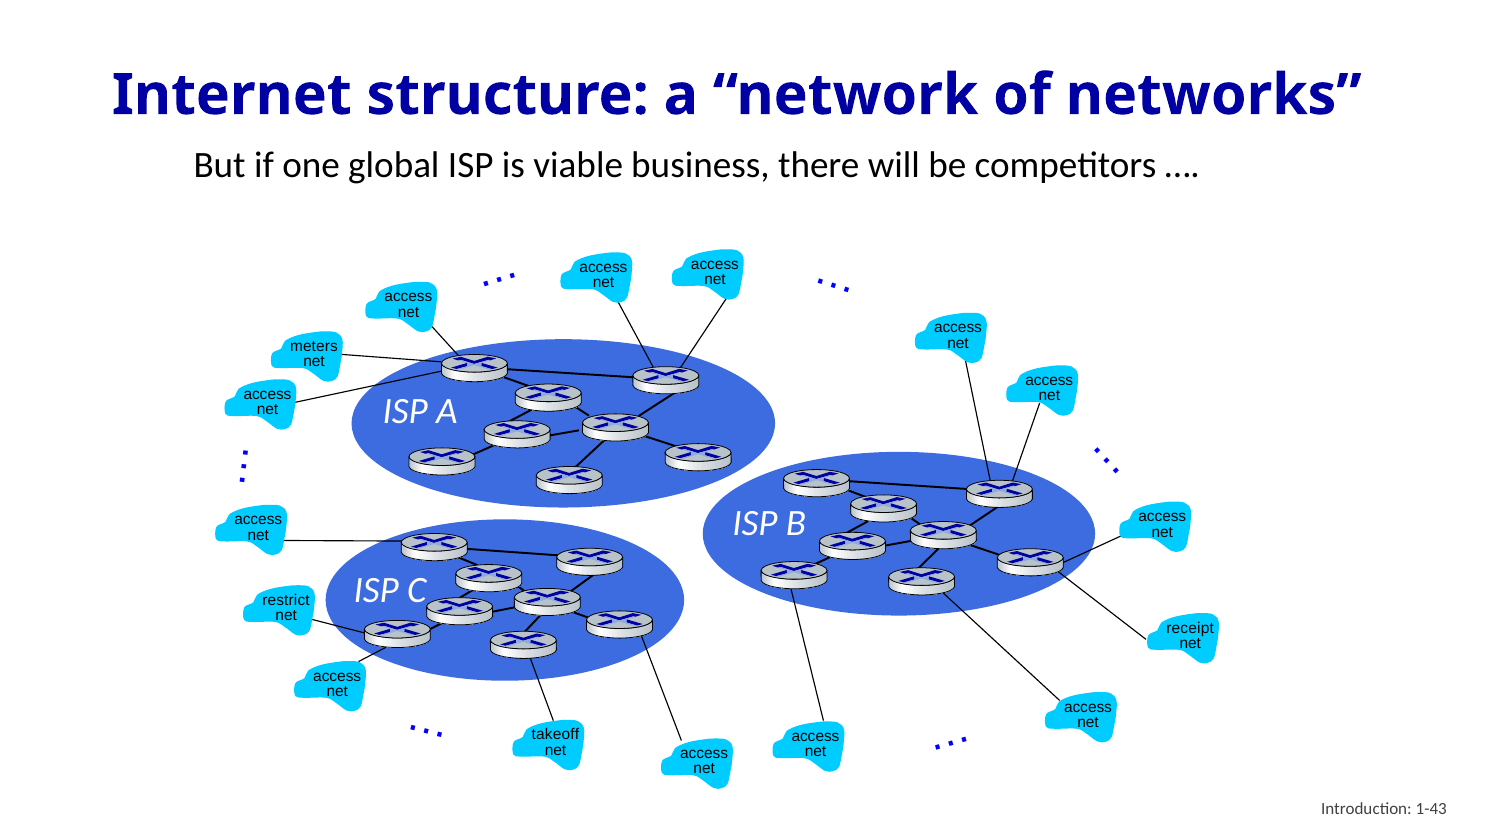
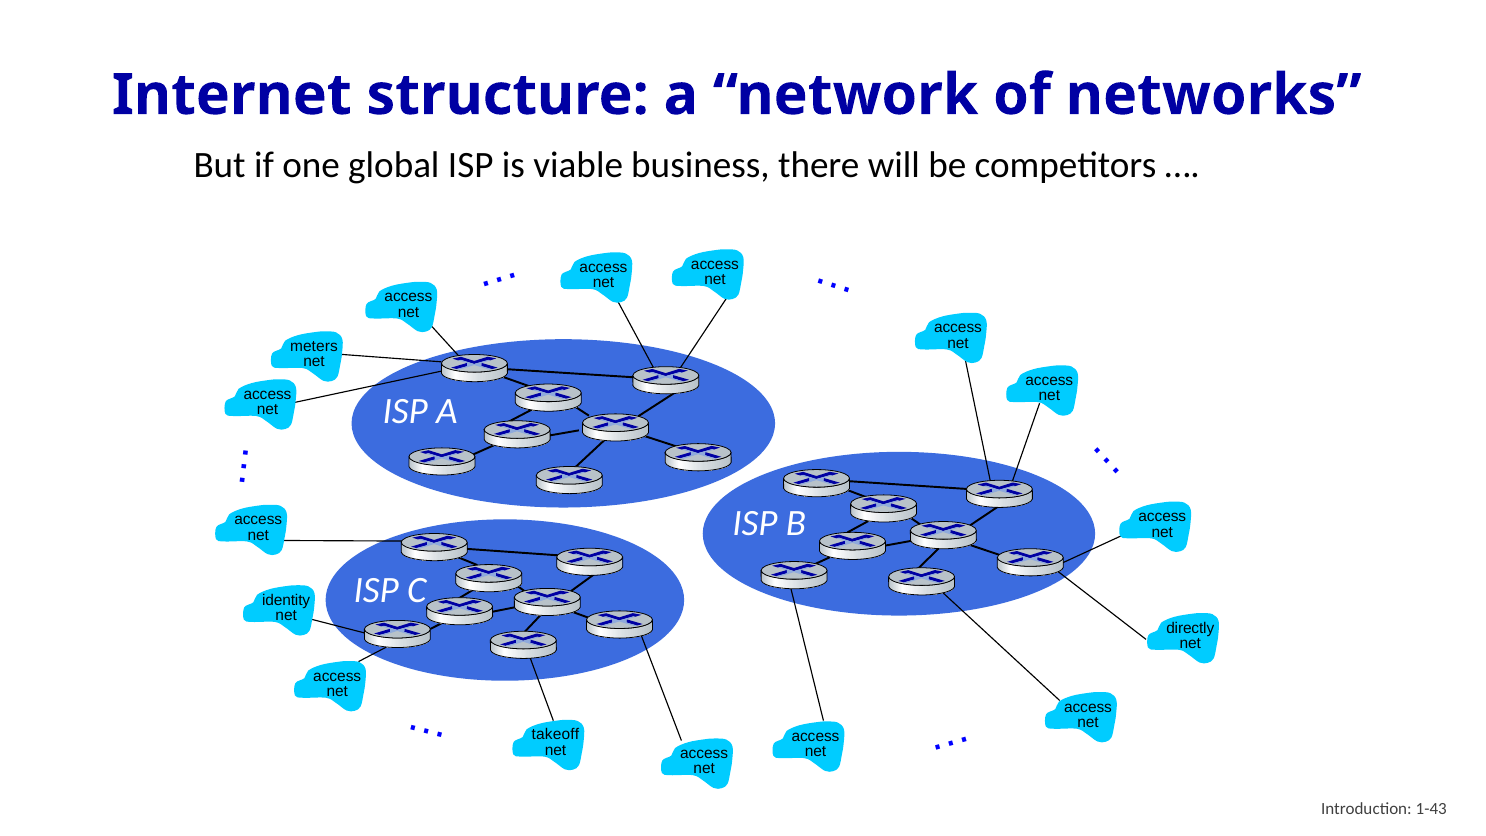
restrict: restrict -> identity (286, 600)
receipt: receipt -> directly (1190, 628)
